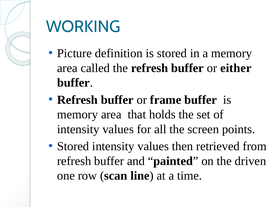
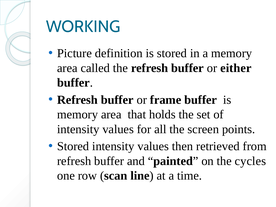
driven: driven -> cycles (250, 161)
